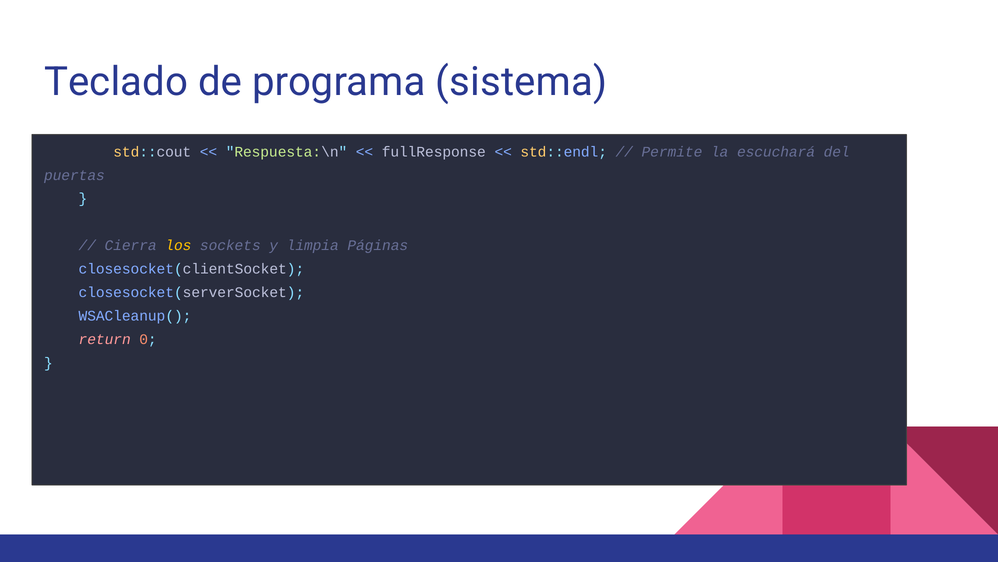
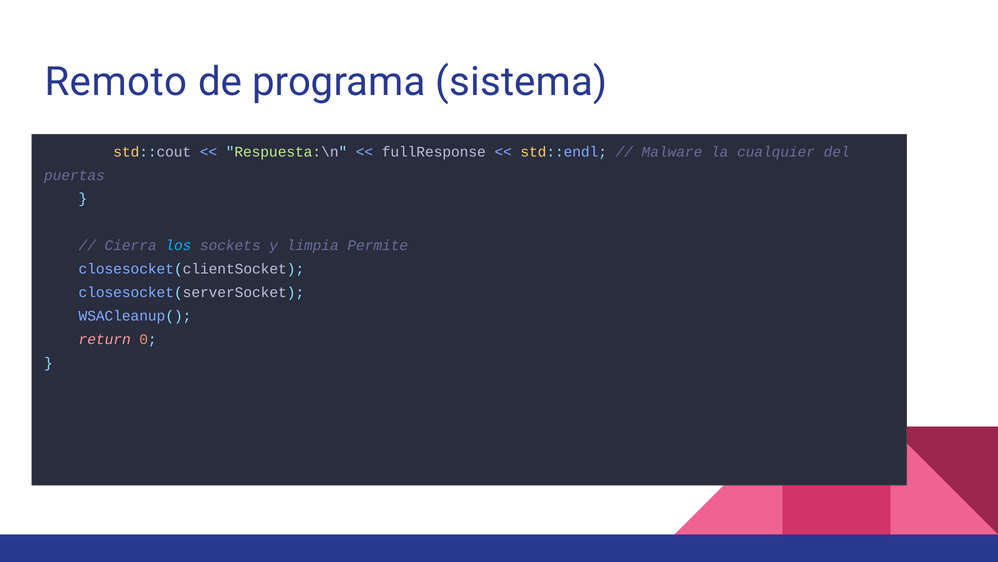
Teclado: Teclado -> Remoto (116, 82)
Permite: Permite -> Malware (672, 152)
escuchará: escuchará -> cualquier (776, 152)
los colour: yellow -> light blue (178, 245)
Páginas: Páginas -> Permite (378, 245)
